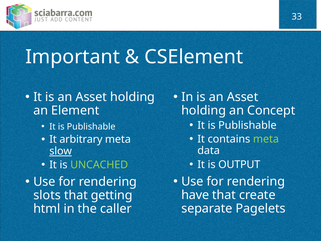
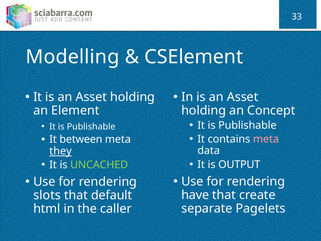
Important: Important -> Modelling (72, 57)
meta colour: light green -> pink (266, 139)
arbitrary: arbitrary -> between (81, 139)
slow: slow -> they (61, 151)
getting: getting -> default (112, 195)
